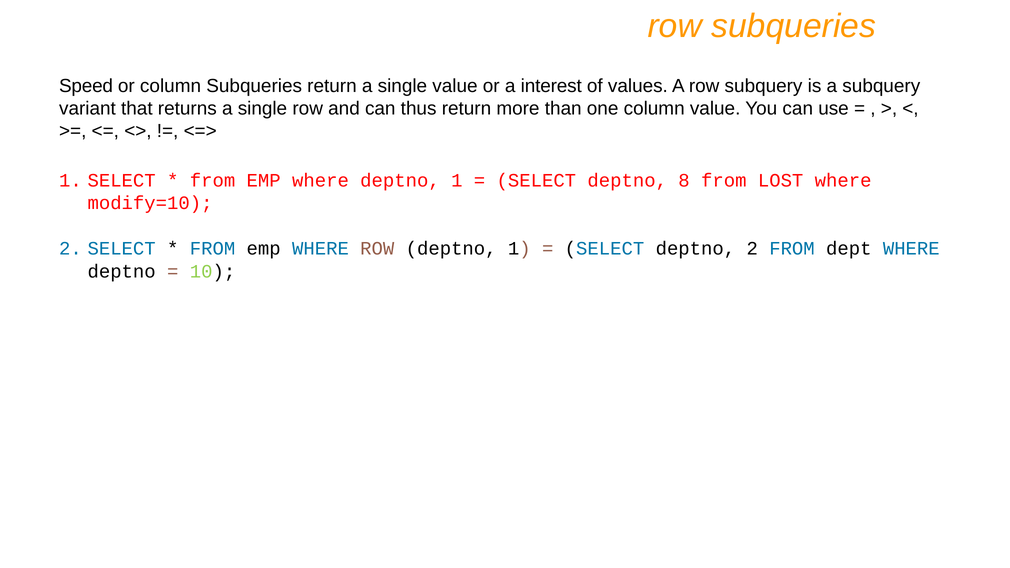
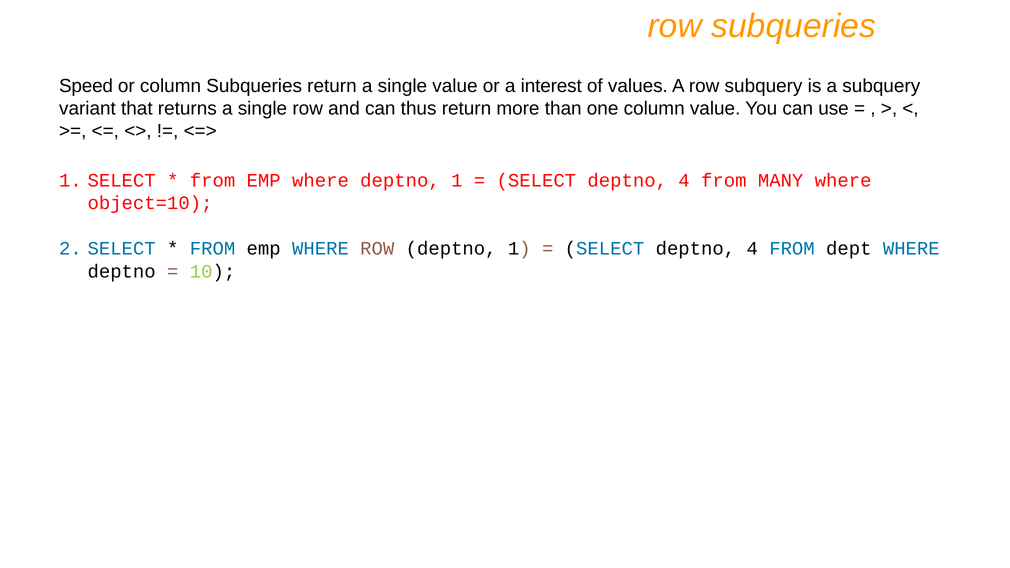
8: 8 -> 4 (684, 180)
LOST: LOST -> MANY (781, 180)
modify=10: modify=10 -> object=10 (150, 203)
2: 2 -> 4 (752, 249)
